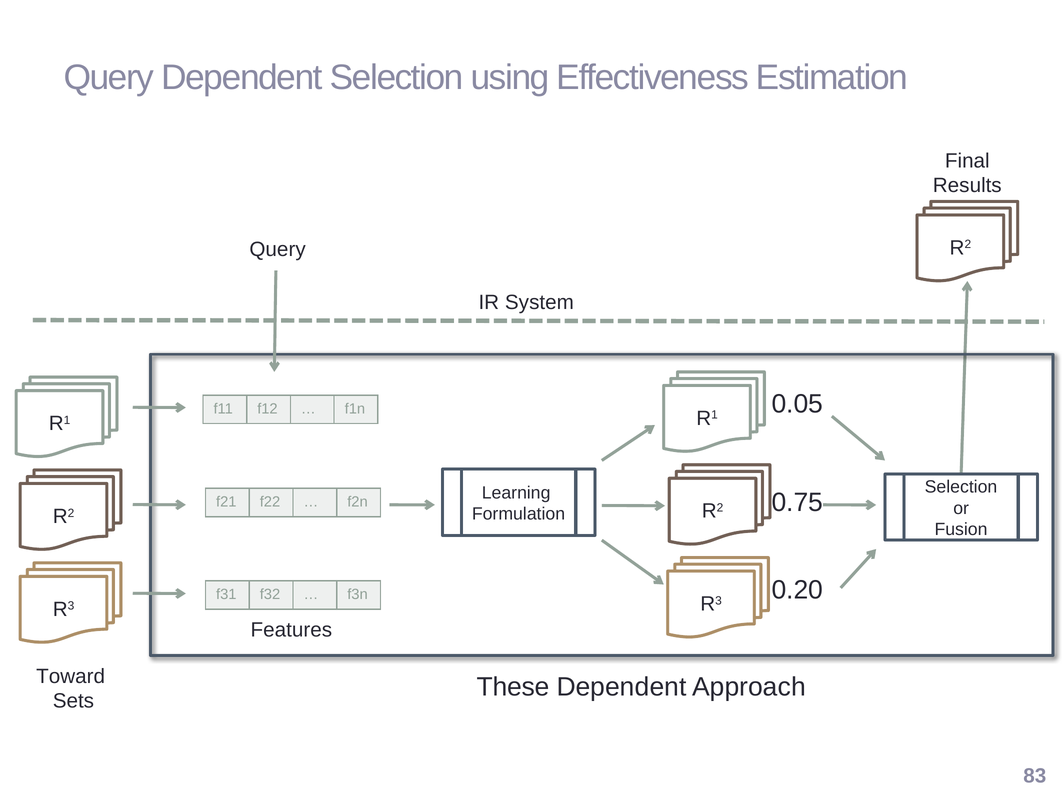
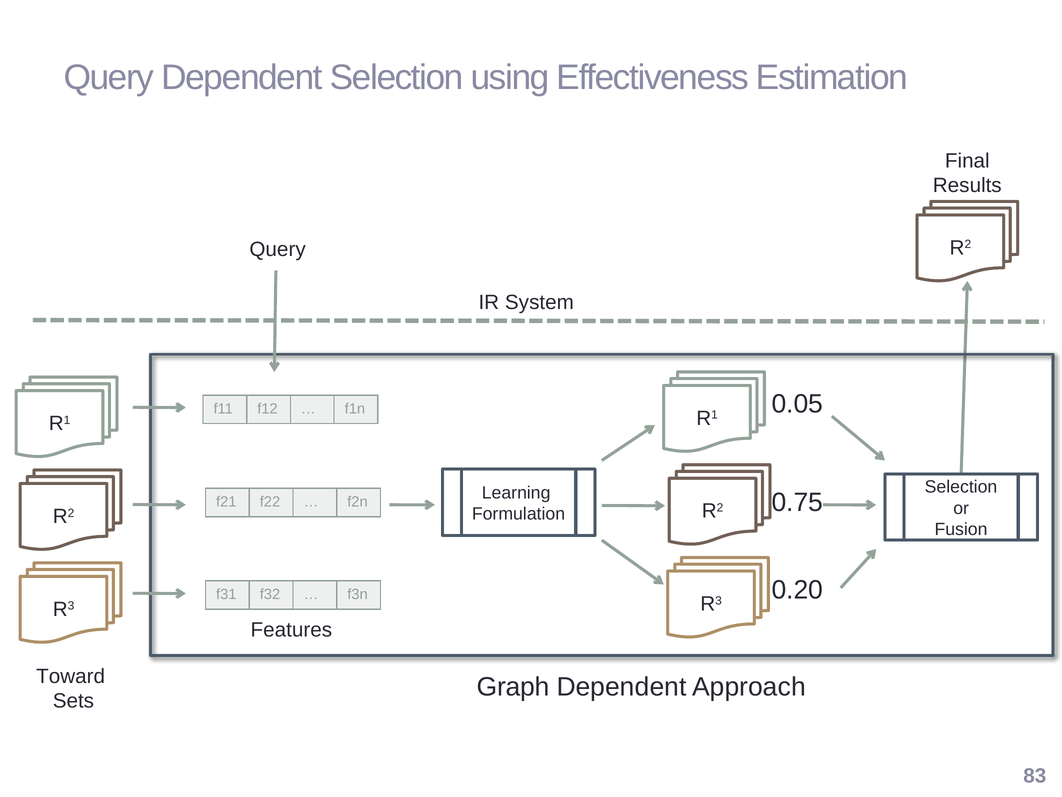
These: These -> Graph (513, 687)
